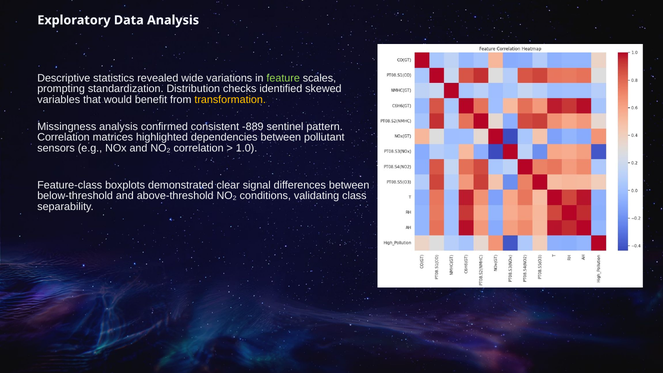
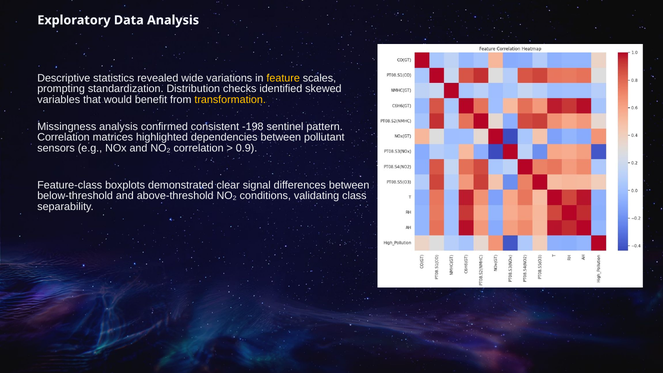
feature colour: light green -> yellow (283, 78)
-889: -889 -> -198 (253, 127)
1.0: 1.0 -> 0.9 (247, 148)
